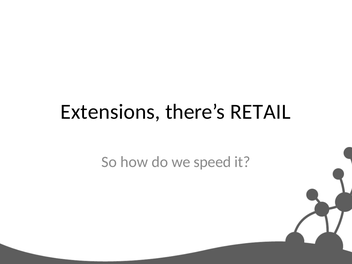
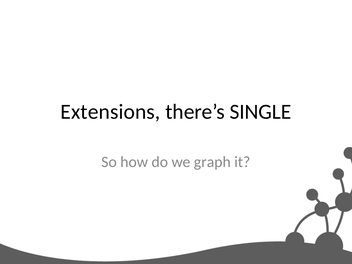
RETAIL: RETAIL -> SINGLE (261, 112)
speed: speed -> graph (212, 162)
